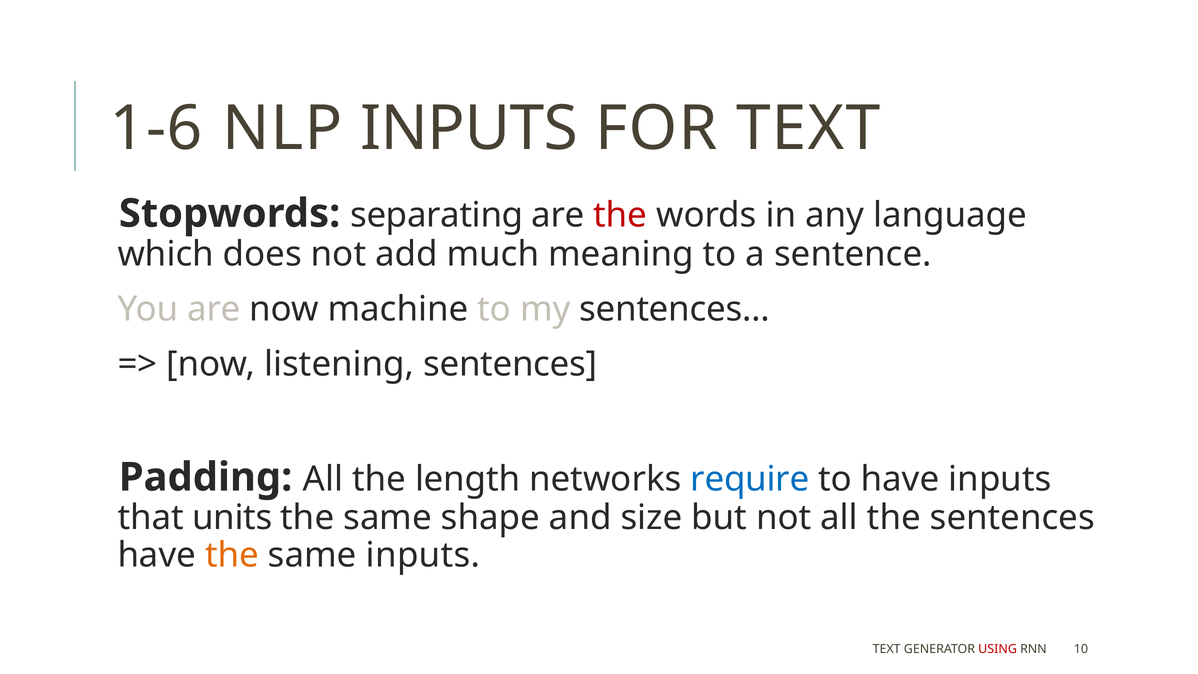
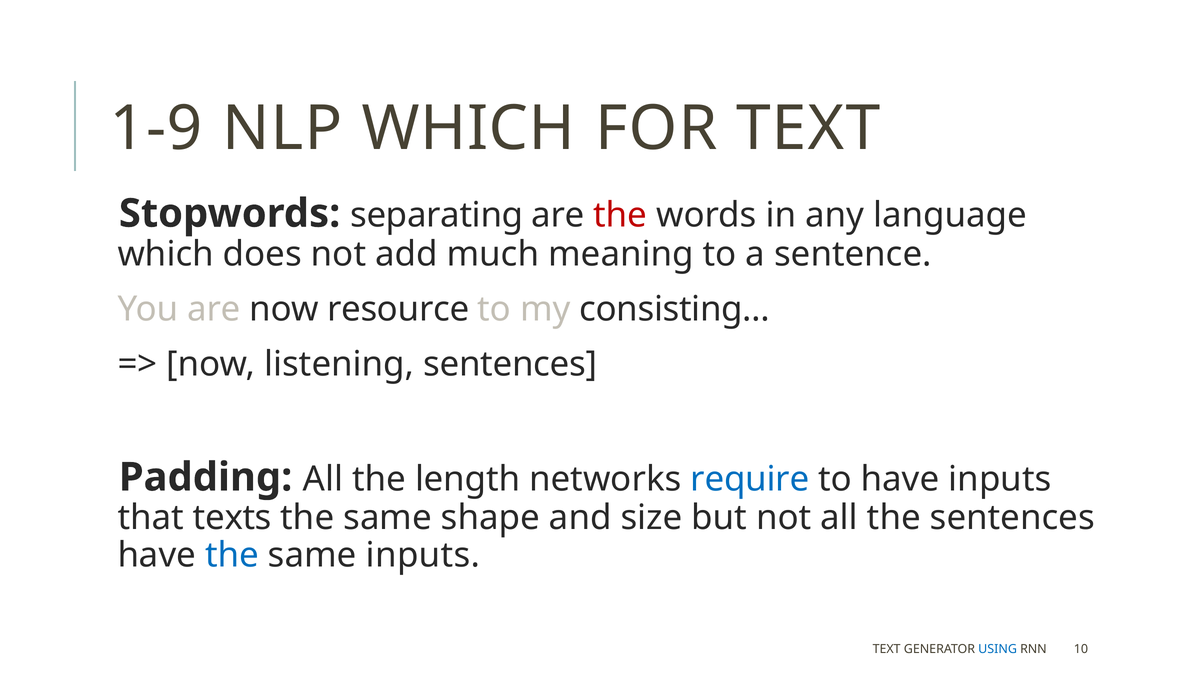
1-6: 1-6 -> 1-9 (156, 129)
NLP INPUTS: INPUTS -> WHICH (468, 129)
machine: machine -> resource (398, 309)
sentences…: sentences… -> consisting… (675, 309)
units: units -> texts (232, 518)
the colour: orange -> blue (232, 555)
USING colour: red -> blue (998, 649)
